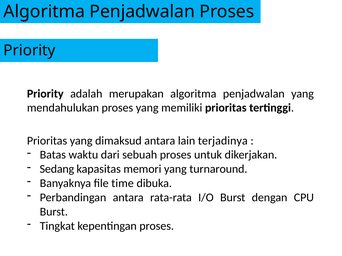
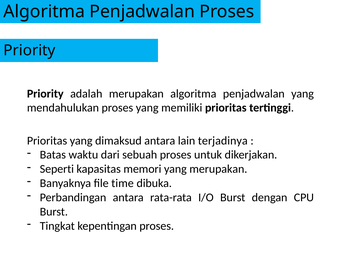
Sedang: Sedang -> Seperti (57, 169)
yang turnaround: turnaround -> merupakan (218, 169)
